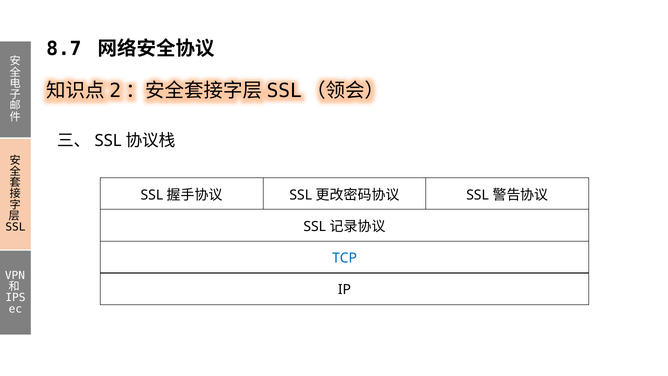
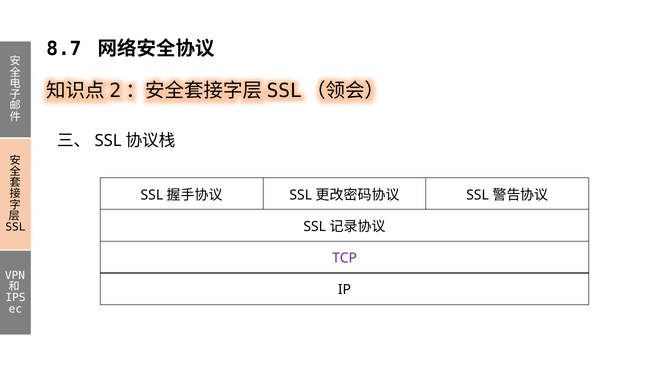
TCP colour: blue -> purple (345, 258)
